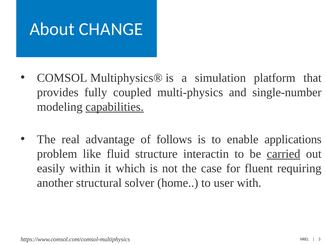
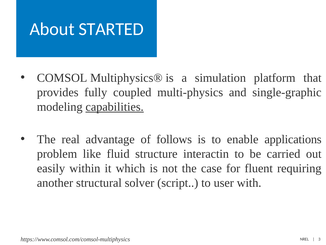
CHANGE: CHANGE -> STARTED (111, 29)
single-number: single-number -> single-graphic (287, 92)
carried underline: present -> none (284, 154)
home: home -> script (178, 183)
